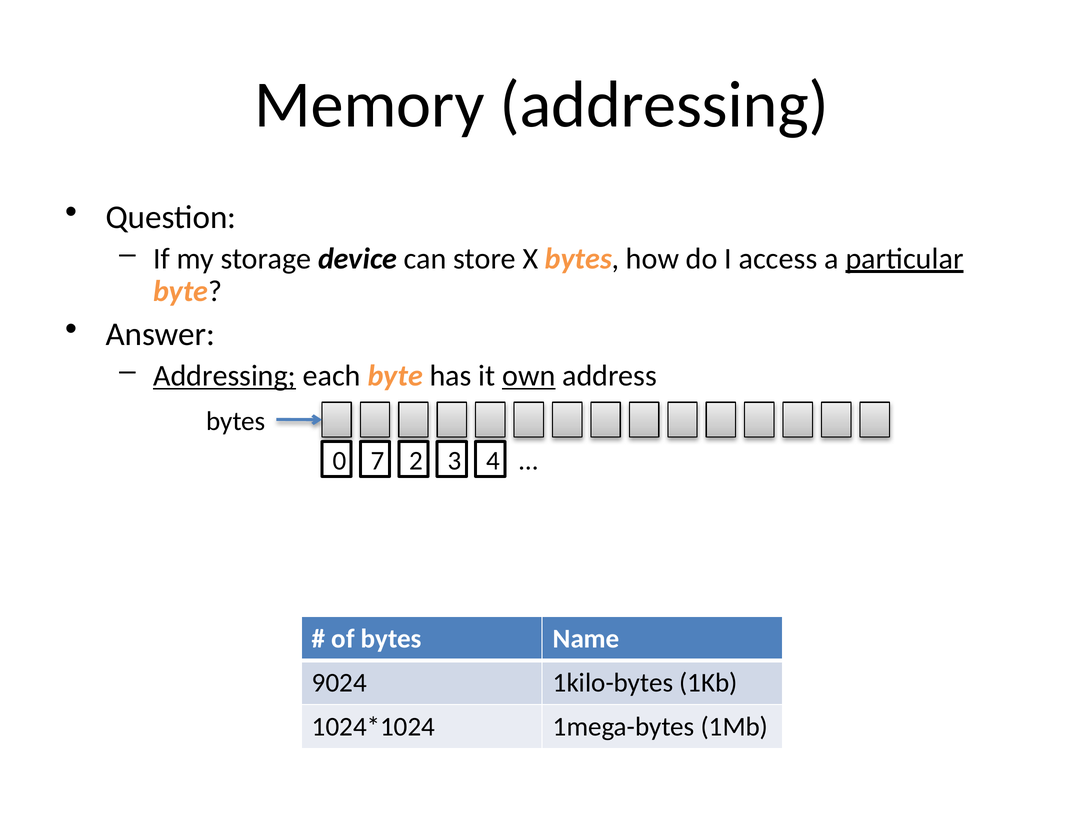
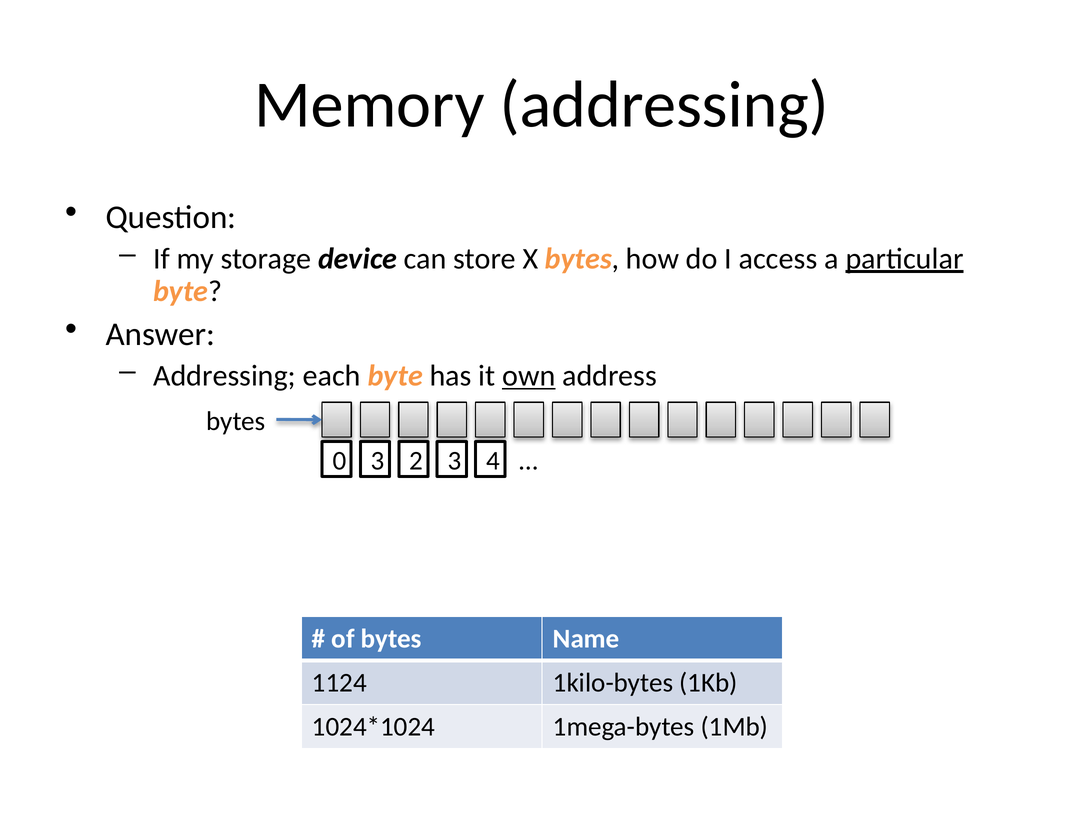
Addressing underline: present -> none (225, 376)
0 7: 7 -> 3 (378, 461)
9024: 9024 -> 1124 (339, 683)
